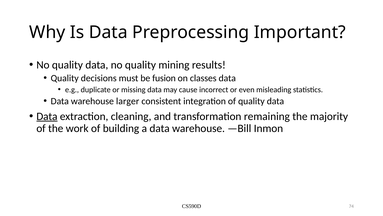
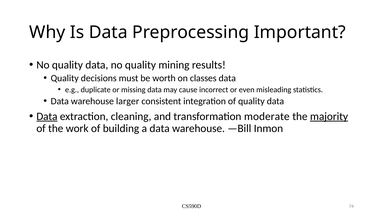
fusion: fusion -> worth (164, 78)
remaining: remaining -> moderate (267, 116)
majority underline: none -> present (329, 116)
